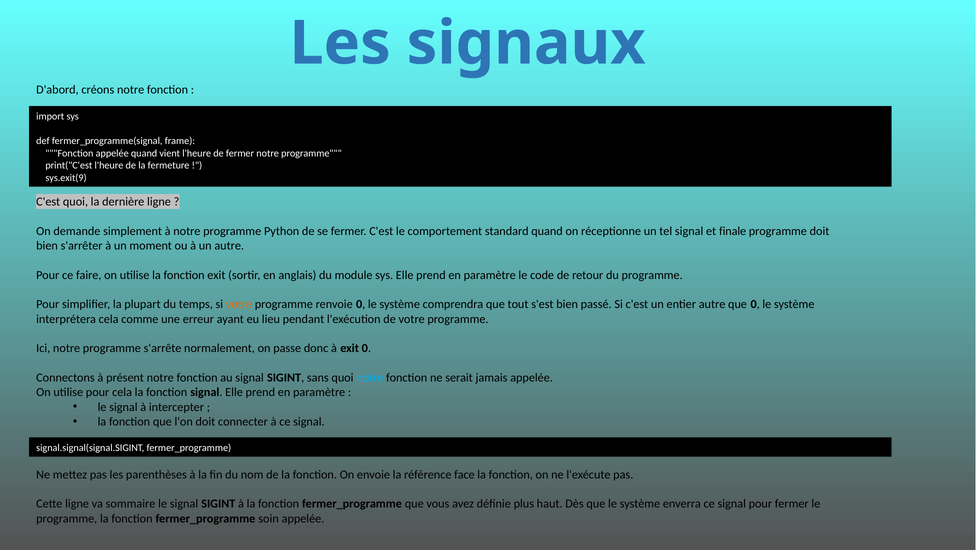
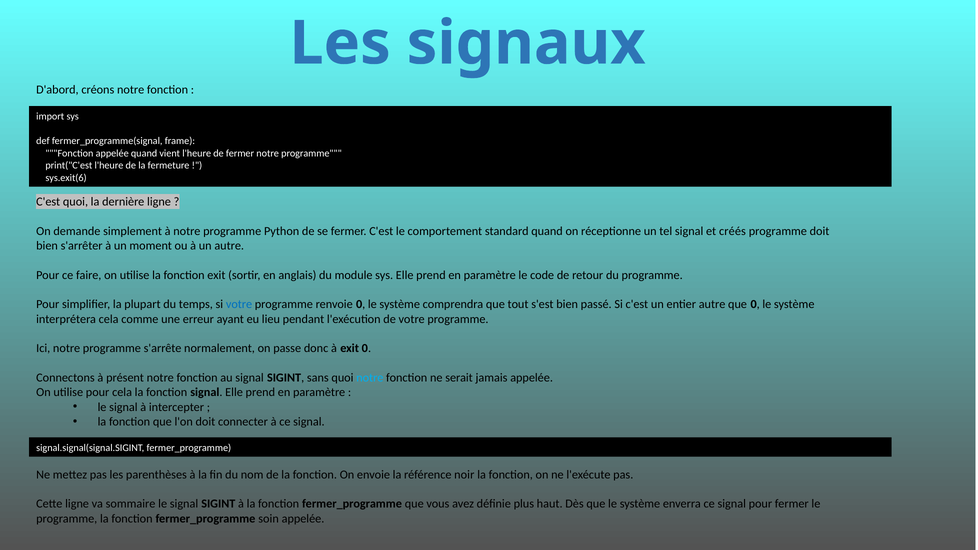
sys.exit(9: sys.exit(9 -> sys.exit(6 (66, 178)
finale: finale -> créés (732, 231)
votre colour: orange -> blue (239, 305)
face: face -> noir (464, 475)
